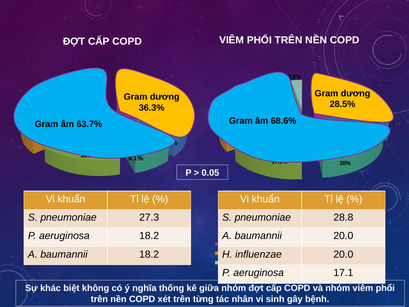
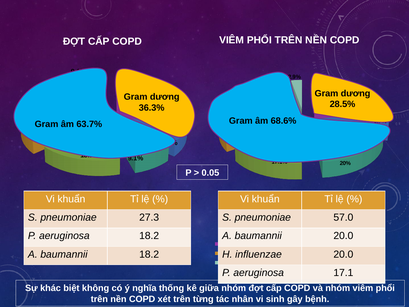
28.8: 28.8 -> 57.0 (343, 217)
